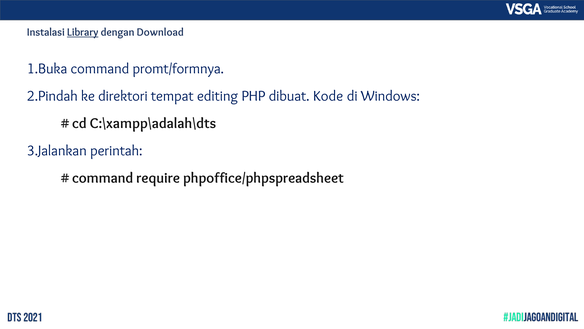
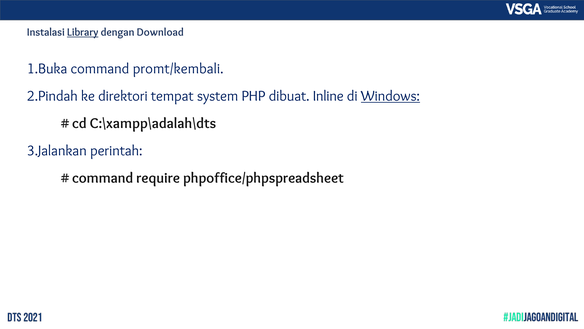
promt/formnya: promt/formnya -> promt/kembali (178, 69)
editing: editing -> system (218, 96)
Kode: Kode -> Inline (328, 96)
Windows underline: none -> present (390, 96)
